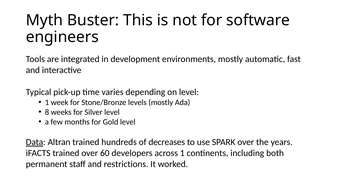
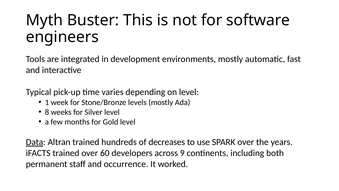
across 1: 1 -> 9 (182, 153)
restrictions: restrictions -> occurrence (126, 164)
